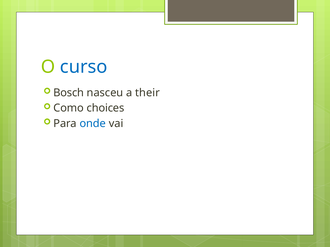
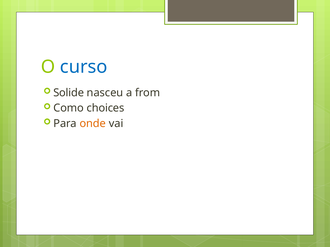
Bosch: Bosch -> Solide (69, 93)
their: their -> from (148, 93)
onde colour: blue -> orange (93, 124)
